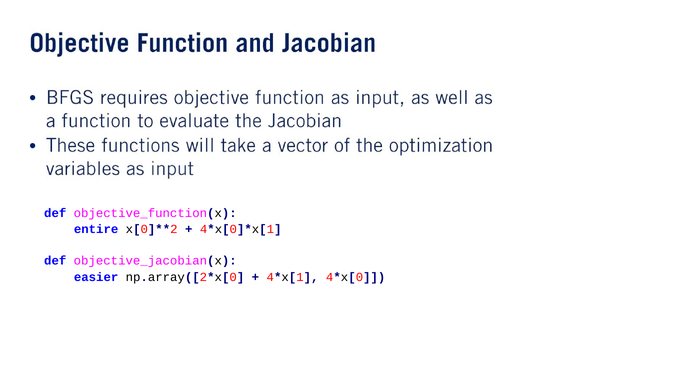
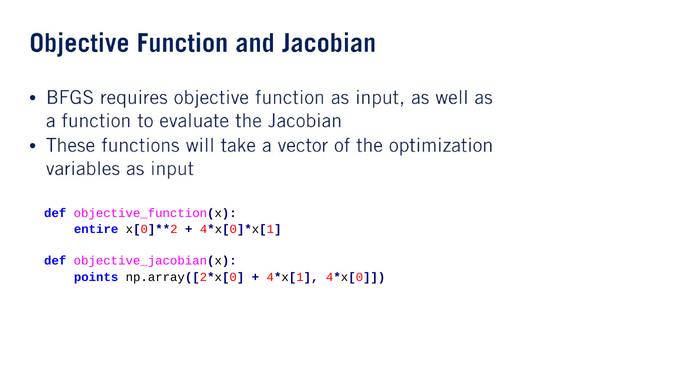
easier: easier -> points (96, 278)
